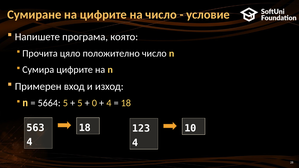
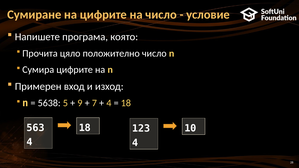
5664: 5664 -> 5638 (49, 103)
5: 5 -> 9 (80, 103)
0: 0 -> 7 (94, 103)
